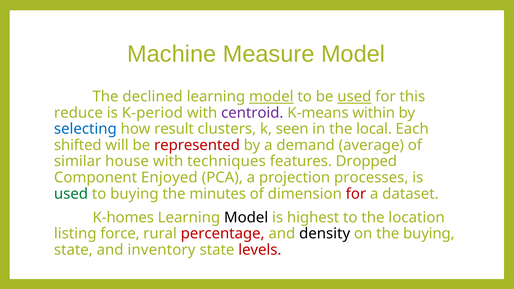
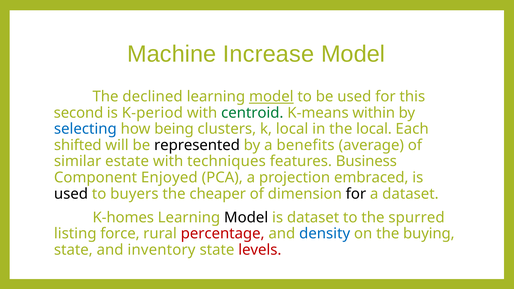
Measure: Measure -> Increase (269, 54)
used underline: present -> none (354, 97)
reduce: reduce -> second (79, 113)
centroid colour: purple -> green (252, 113)
result: result -> being (174, 129)
k seen: seen -> local (292, 129)
represented colour: red -> black (197, 145)
demand: demand -> benefits (306, 145)
house: house -> estate (127, 161)
Dropped: Dropped -> Business (366, 161)
processes: processes -> embraced (371, 178)
used colour: green -> black (71, 194)
to buying: buying -> buyers (134, 194)
minutes: minutes -> cheaper (218, 194)
for colour: red -> black (356, 194)
is highest: highest -> dataset (313, 218)
location: location -> spurred (417, 218)
density colour: black -> blue (325, 234)
